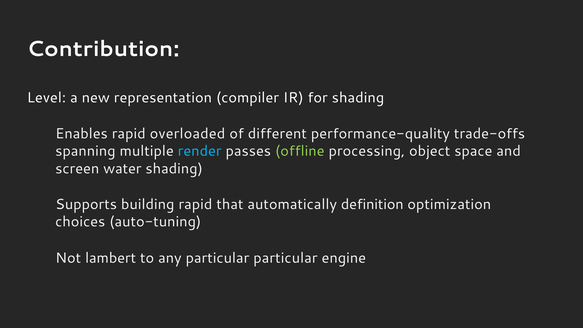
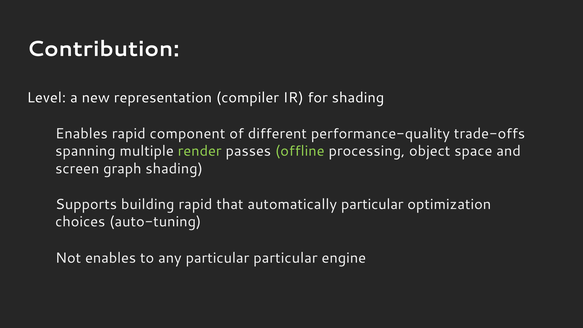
overloaded: overloaded -> component (188, 134)
render colour: light blue -> light green (200, 151)
water: water -> graph (122, 169)
automatically definition: definition -> particular (372, 204)
Not lambert: lambert -> enables (111, 258)
